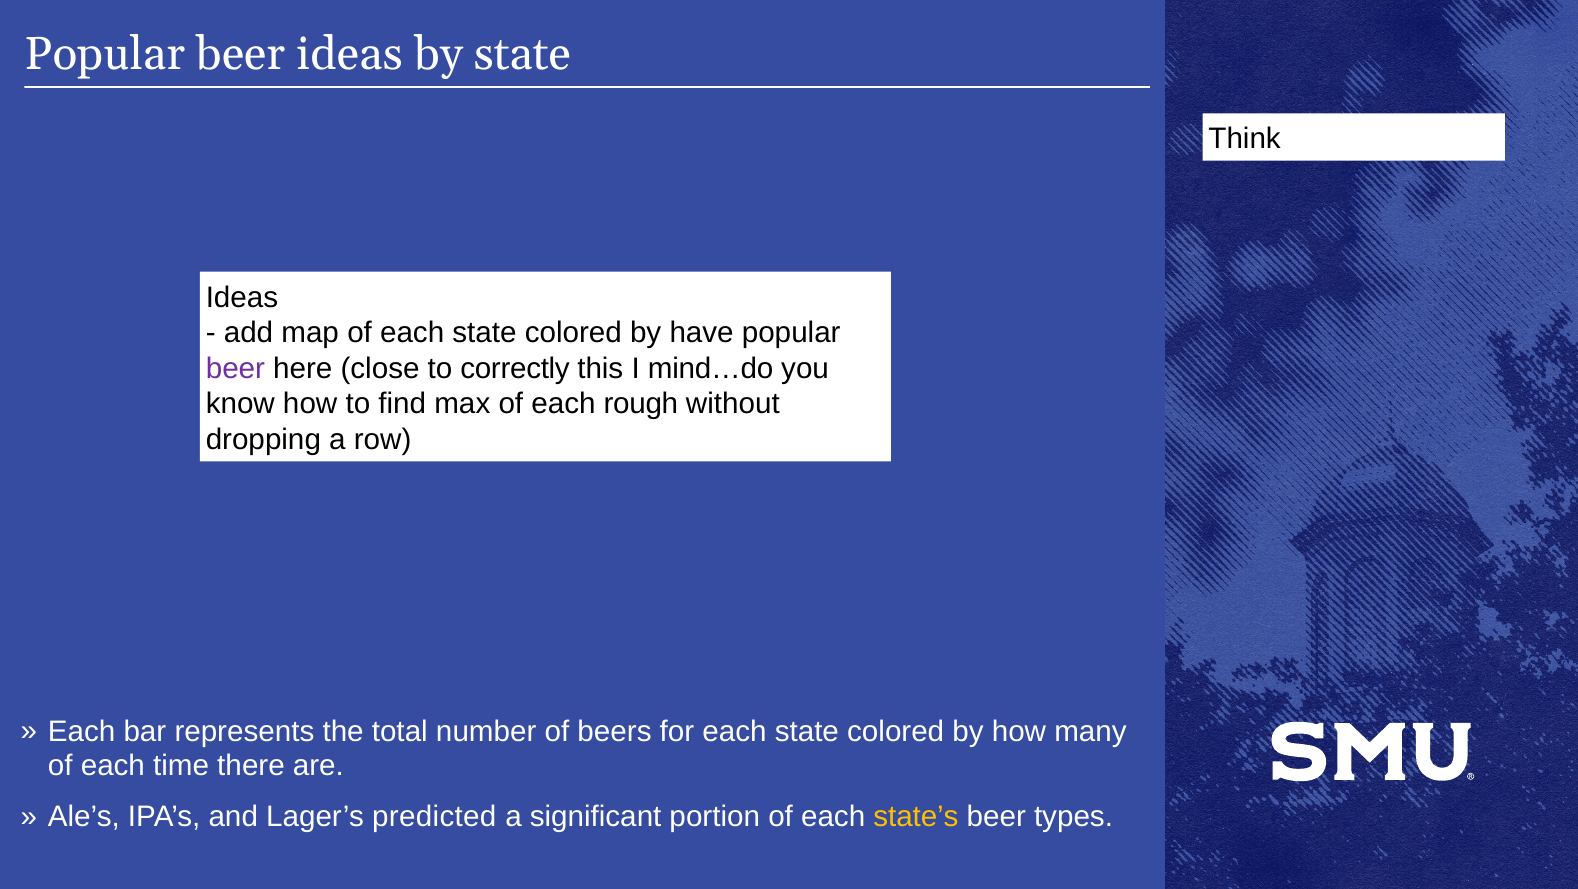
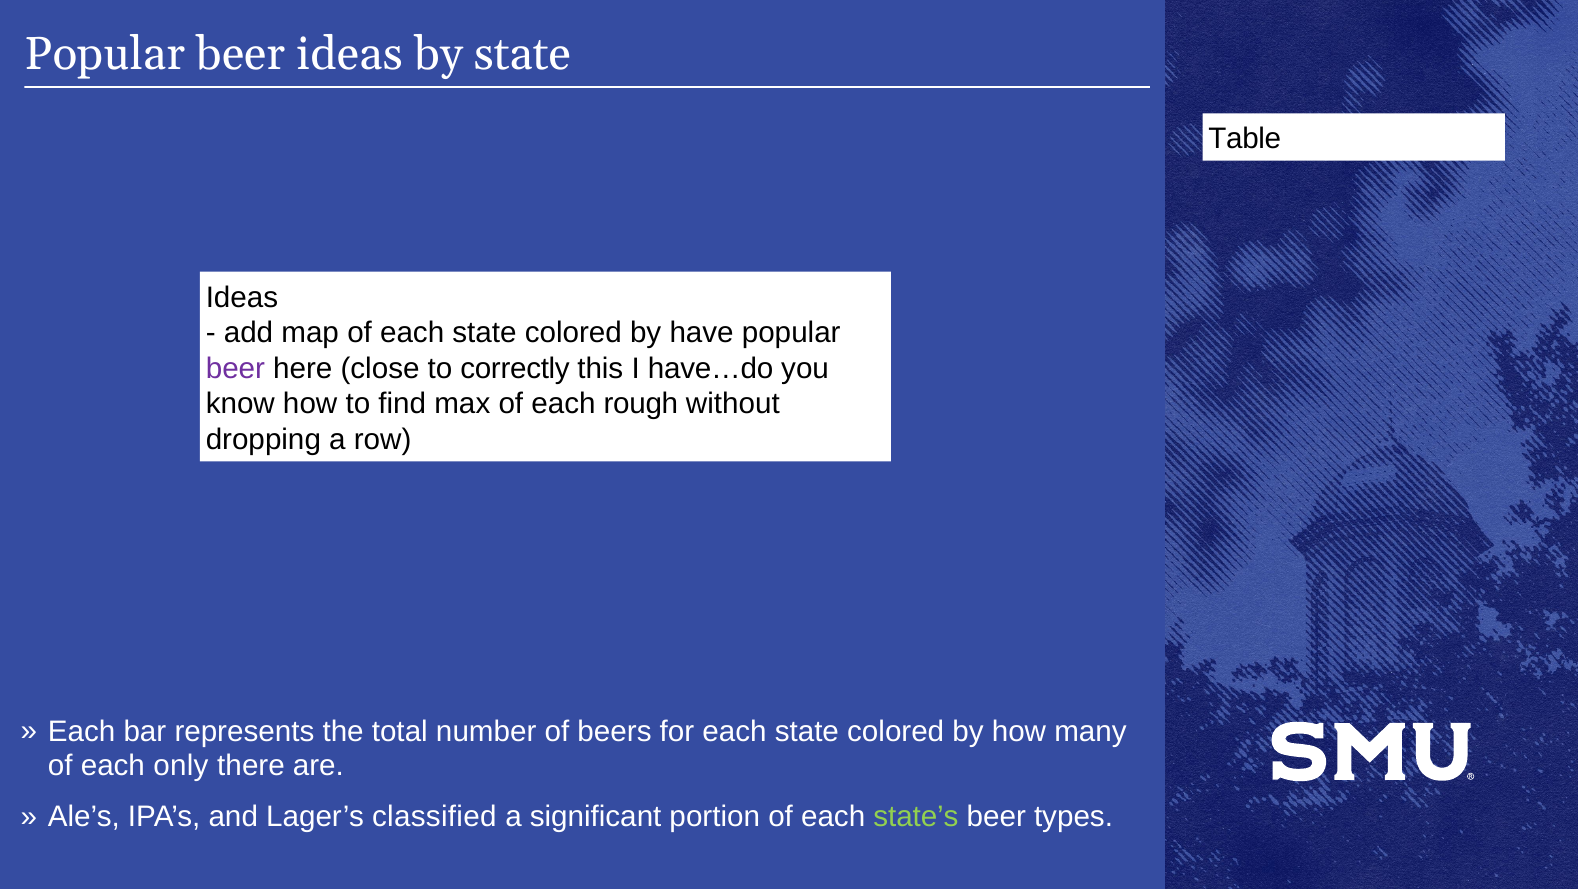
Think: Think -> Table (1245, 139)
mind…do: mind…do -> have…do (711, 368)
time: time -> only (181, 765)
predicted: predicted -> classified (434, 817)
state’s colour: yellow -> light green (916, 817)
